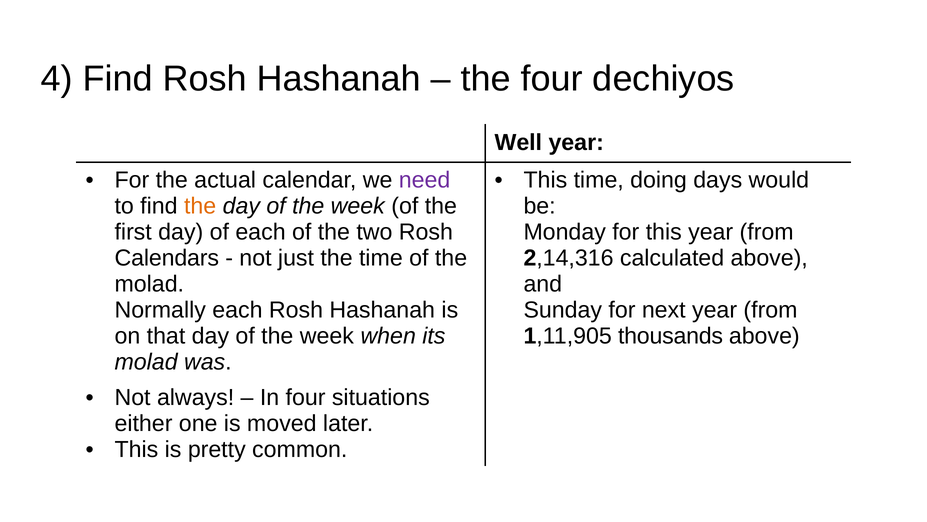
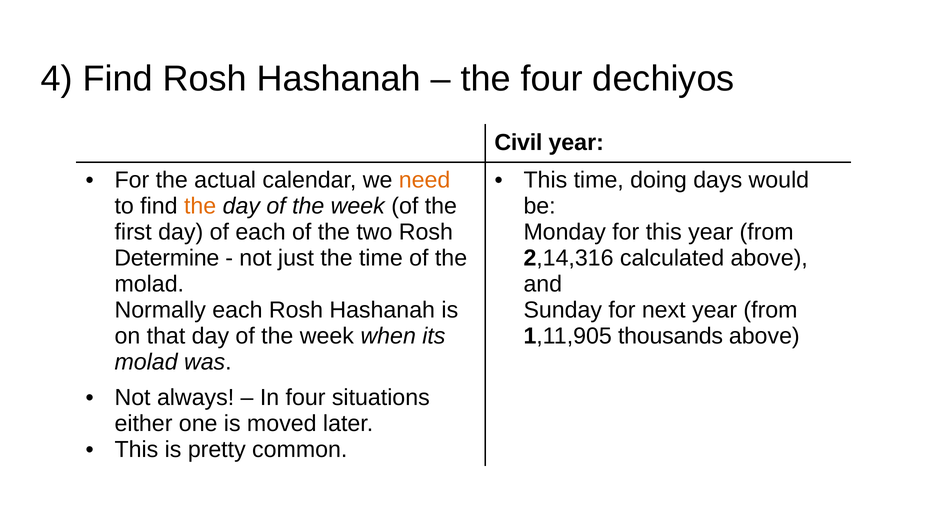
Well: Well -> Civil (518, 143)
need colour: purple -> orange (425, 180)
Calendars: Calendars -> Determine (167, 258)
